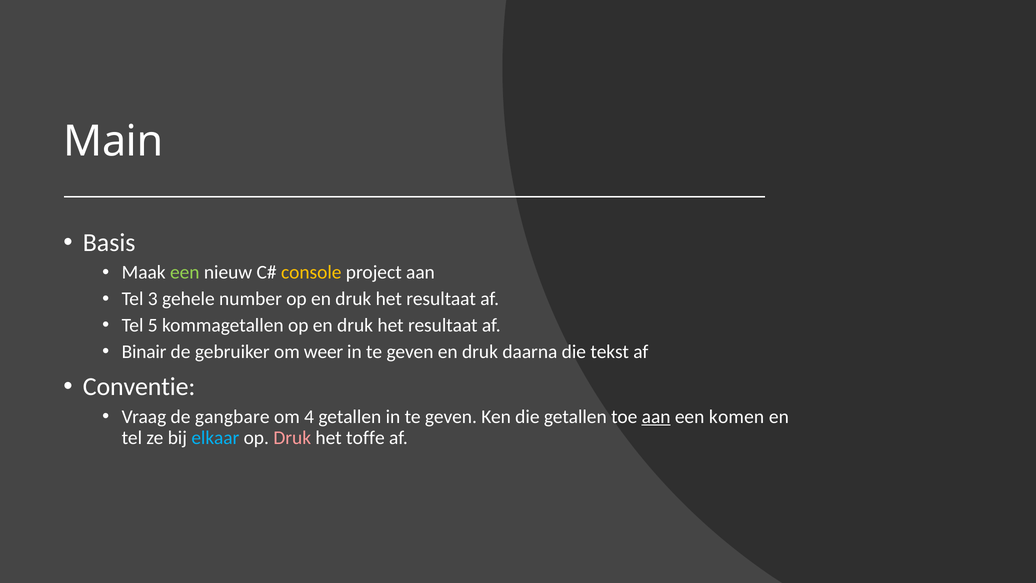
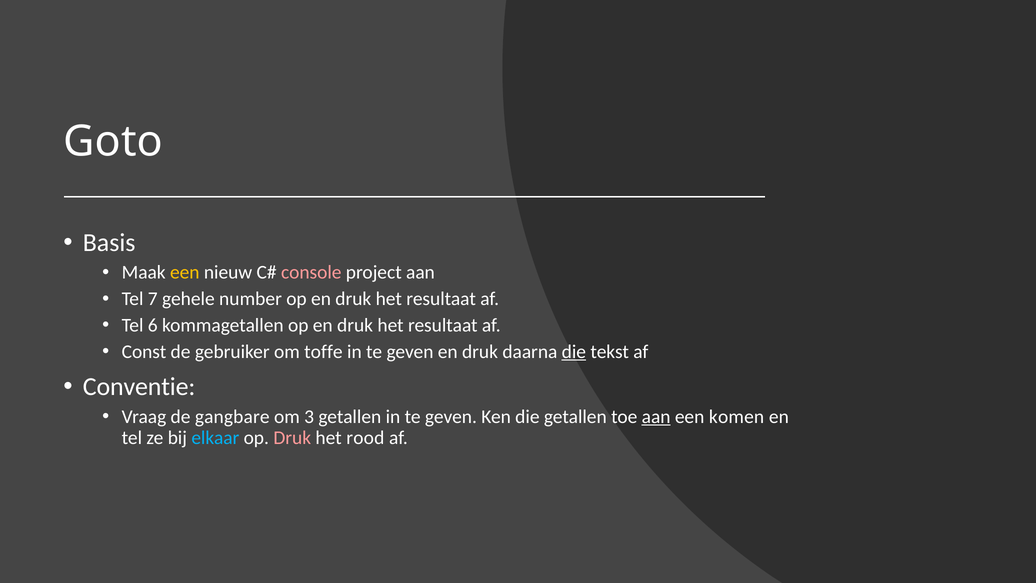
Main: Main -> Goto (113, 141)
een colour: light green -> yellow (185, 272)
console colour: yellow -> pink (311, 272)
3: 3 -> 7 (153, 299)
5: 5 -> 6 (153, 325)
Binair: Binair -> Const (144, 351)
weer: weer -> toffe (323, 351)
die underline: none -> present (574, 351)
4: 4 -> 3 (309, 417)
toffe: toffe -> rood (365, 438)
